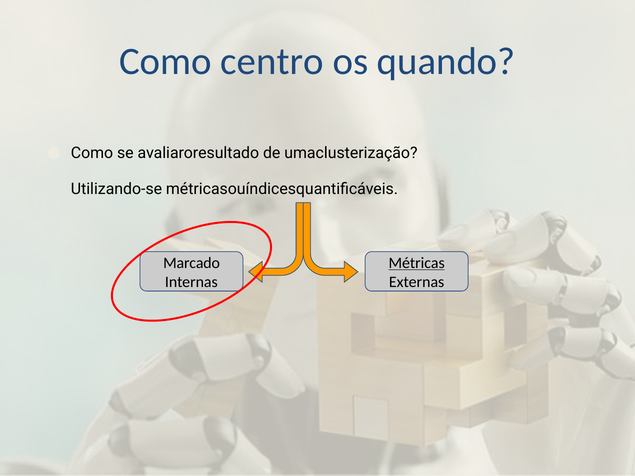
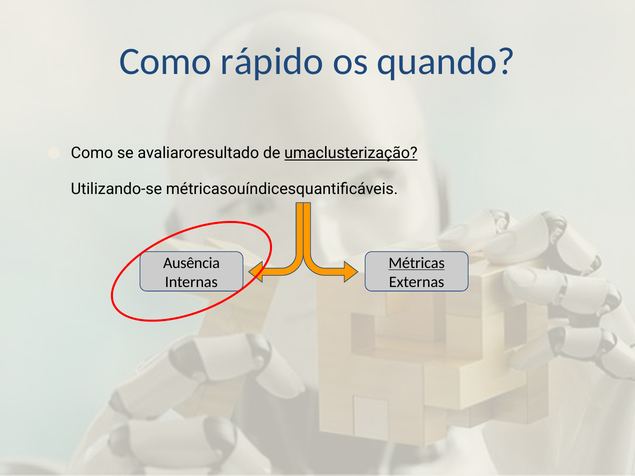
centro: centro -> rápido (272, 61)
umaclusterização underline: none -> present (351, 153)
Marcado: Marcado -> Ausência (192, 263)
